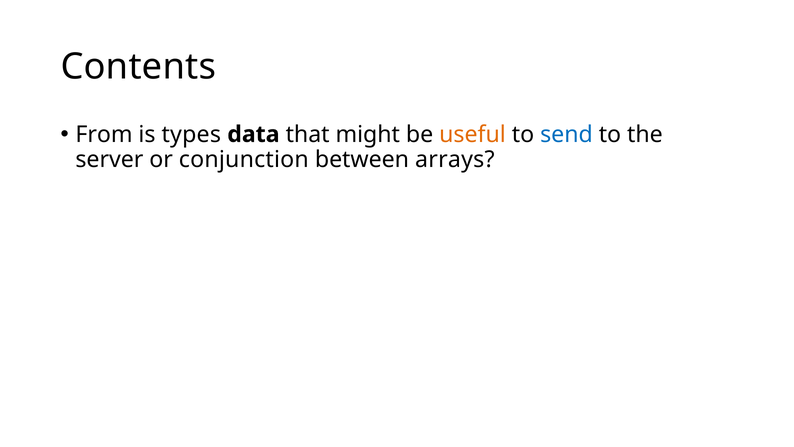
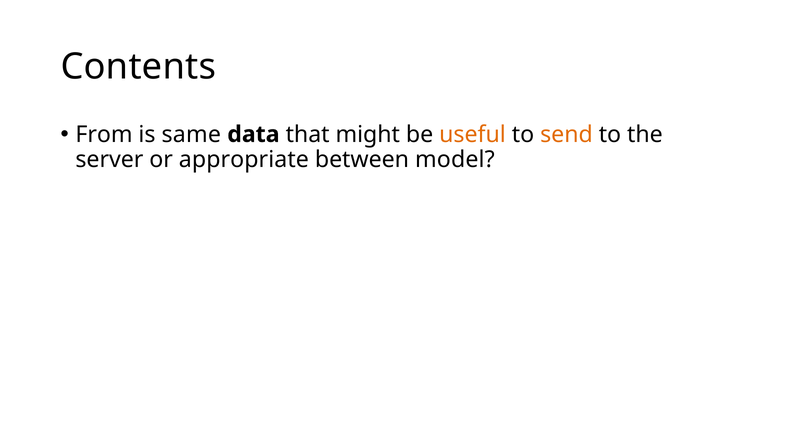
types: types -> same (191, 134)
send colour: blue -> orange (566, 134)
conjunction: conjunction -> appropriate (244, 159)
arrays: arrays -> model (455, 159)
